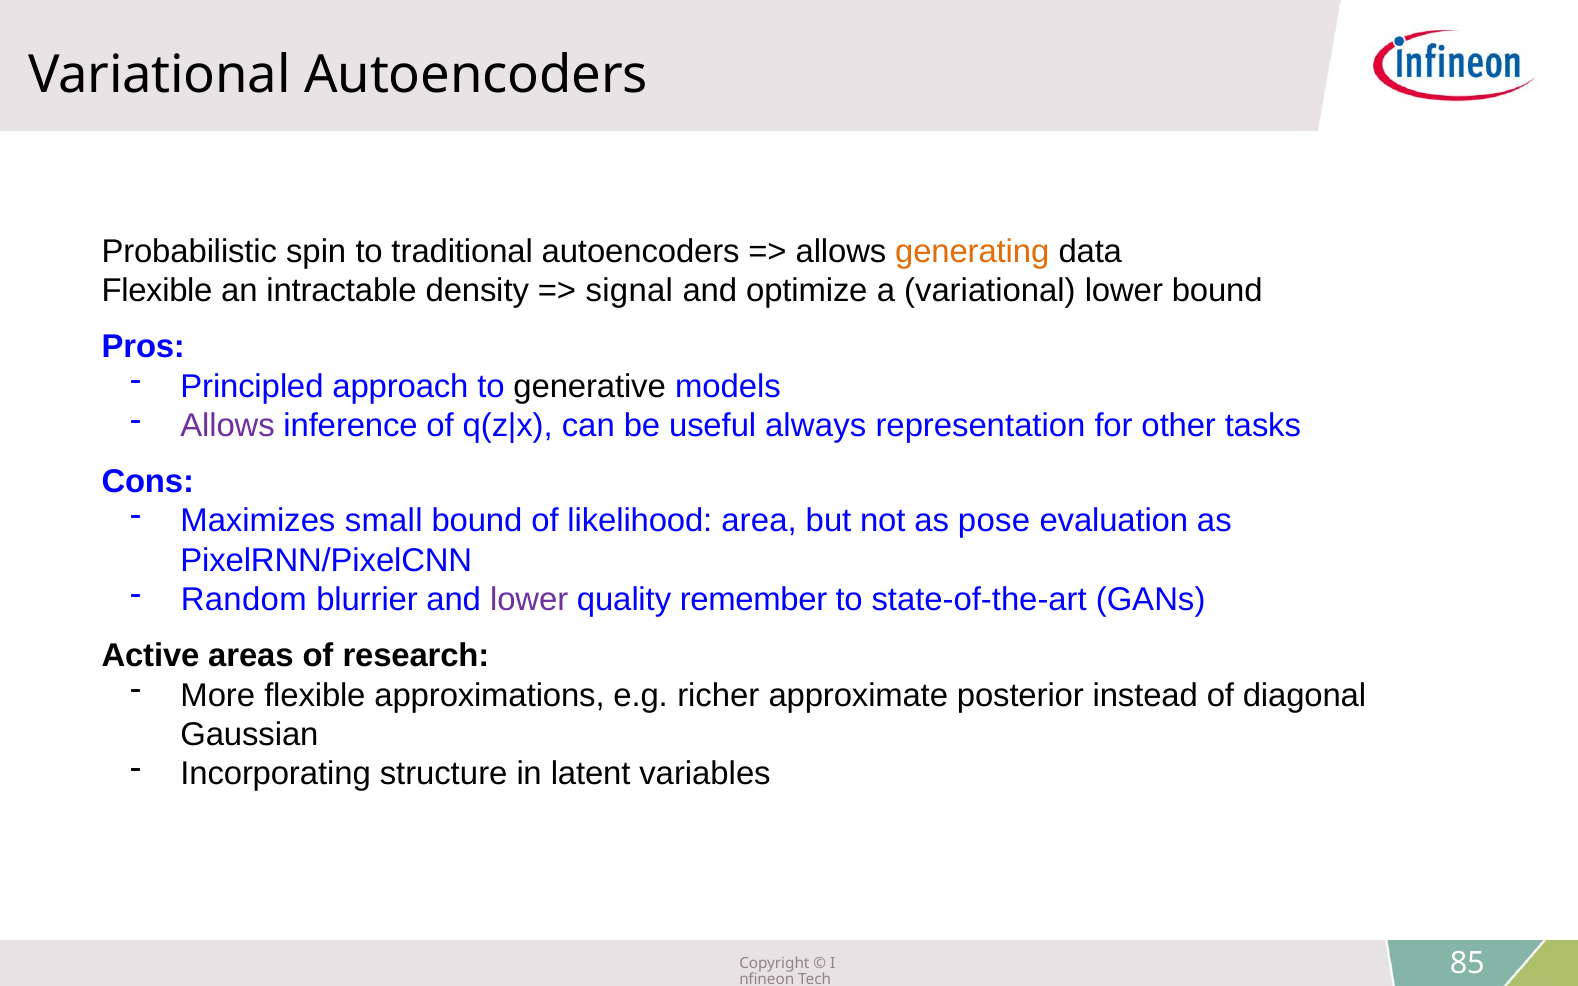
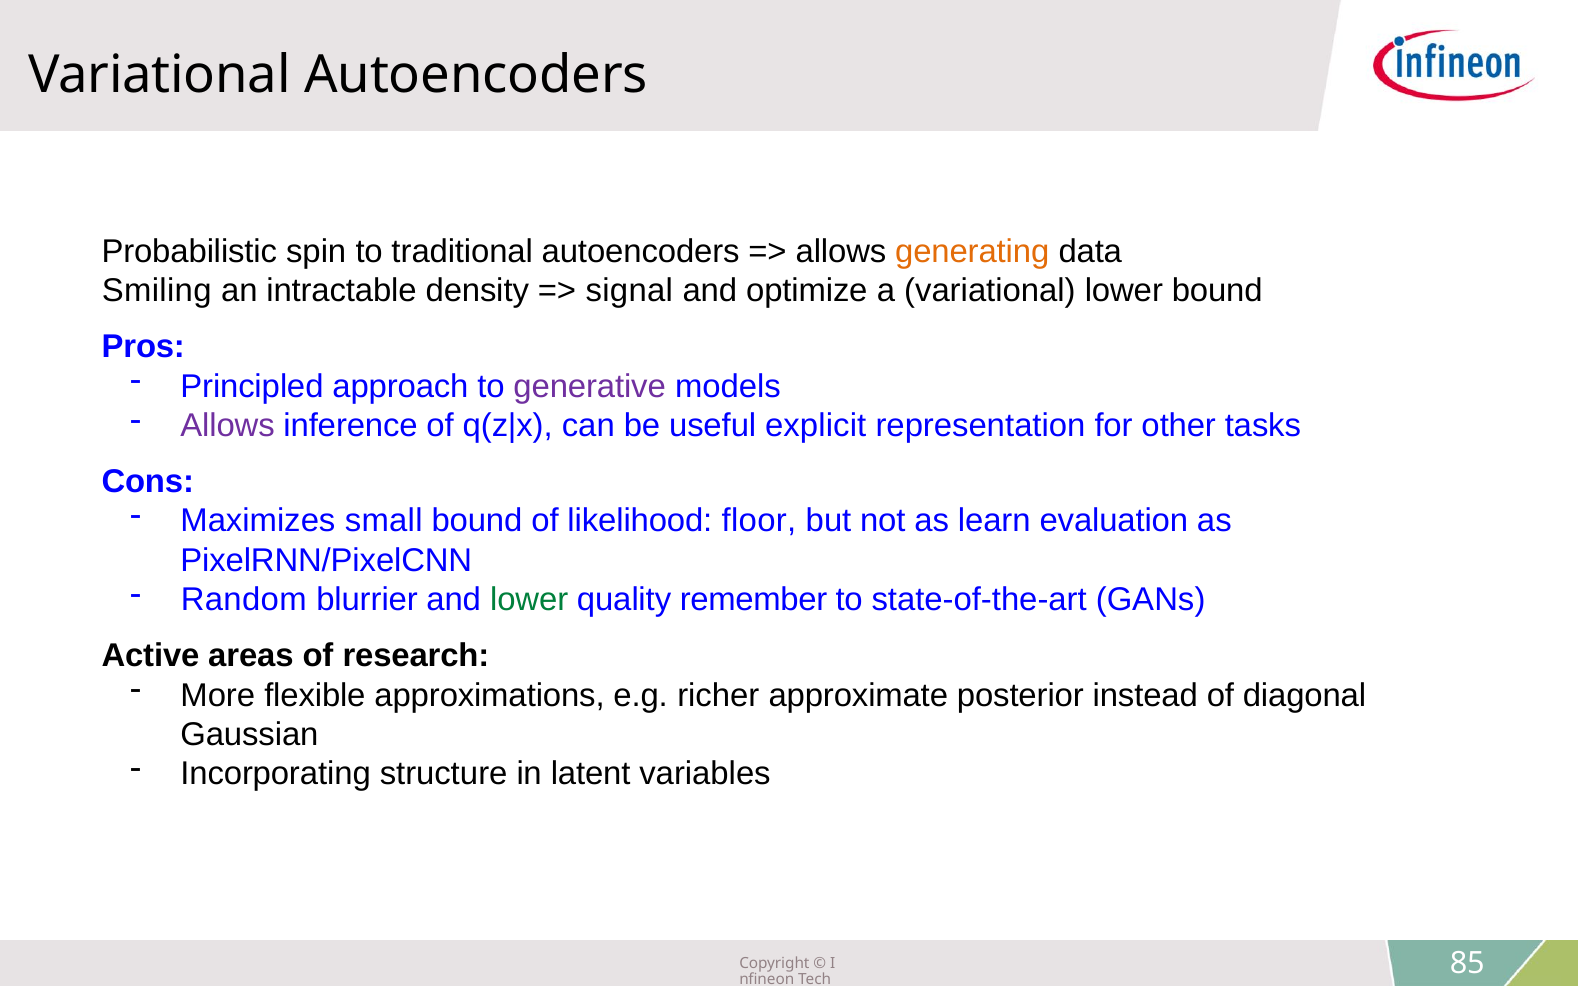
Flexible: Flexible -> Smiling (157, 291)
generative colour: black -> purple (590, 386)
always: always -> explicit (816, 426)
area: area -> floor (759, 521)
pose: pose -> learn (994, 521)
lower colour: purple -> green (529, 600)
